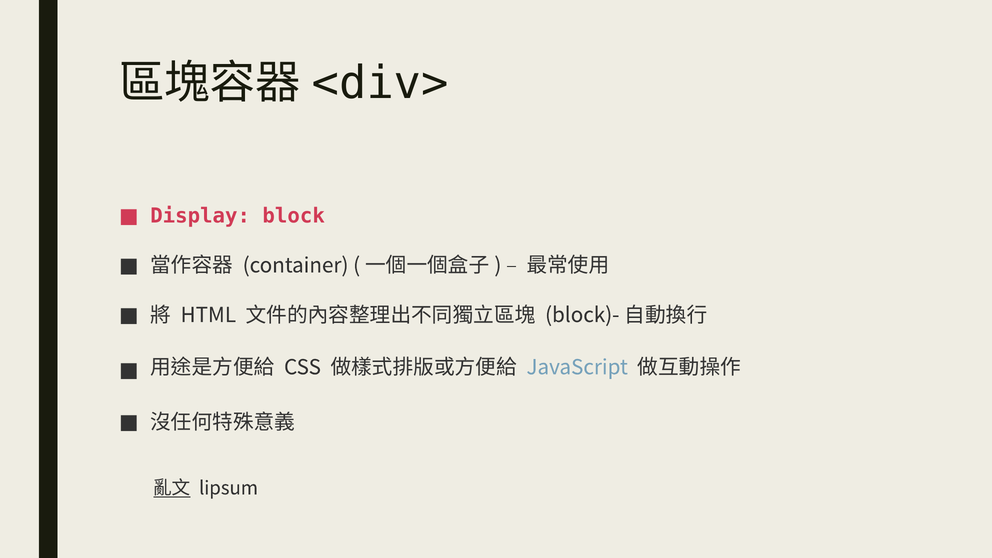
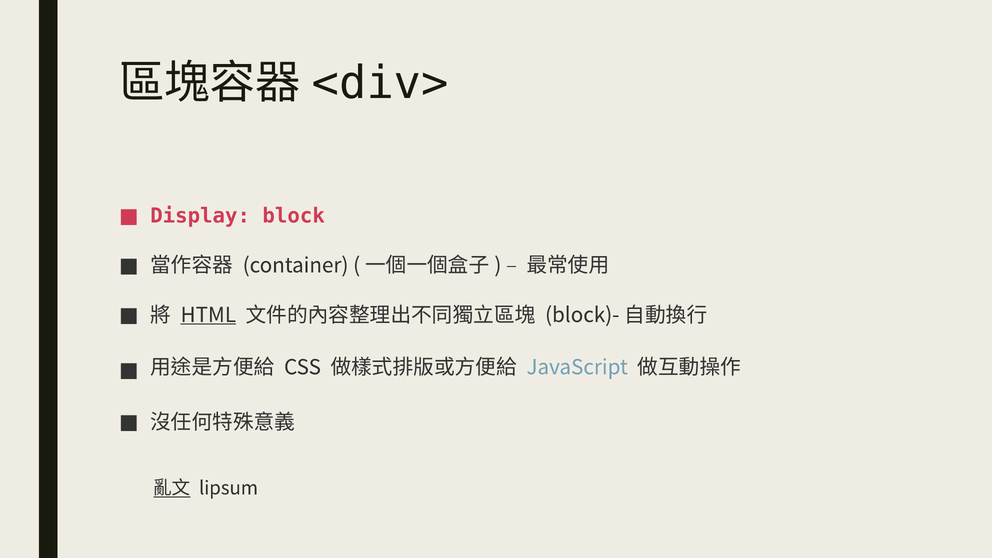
HTML underline: none -> present (208, 315)
